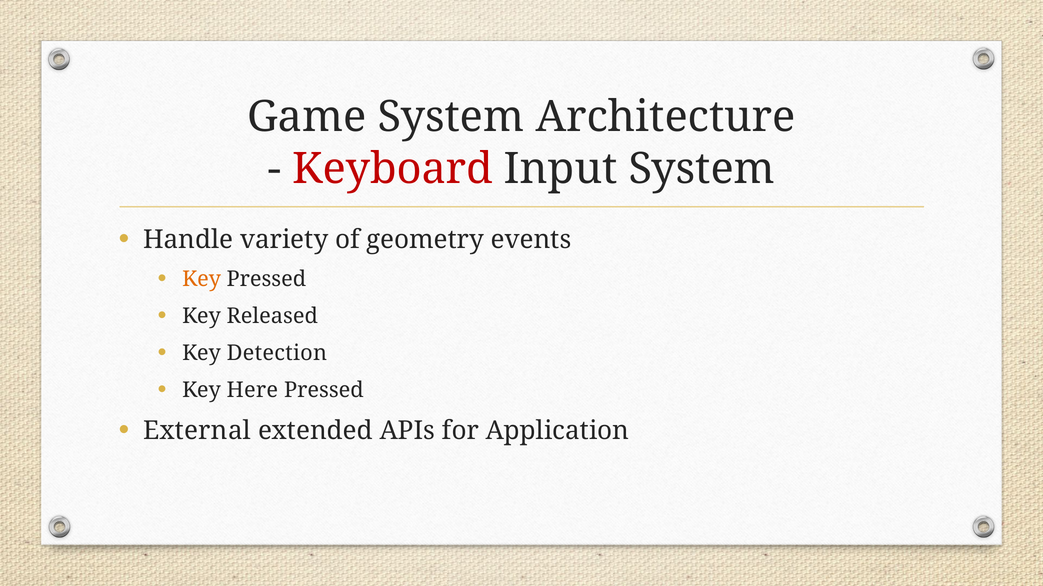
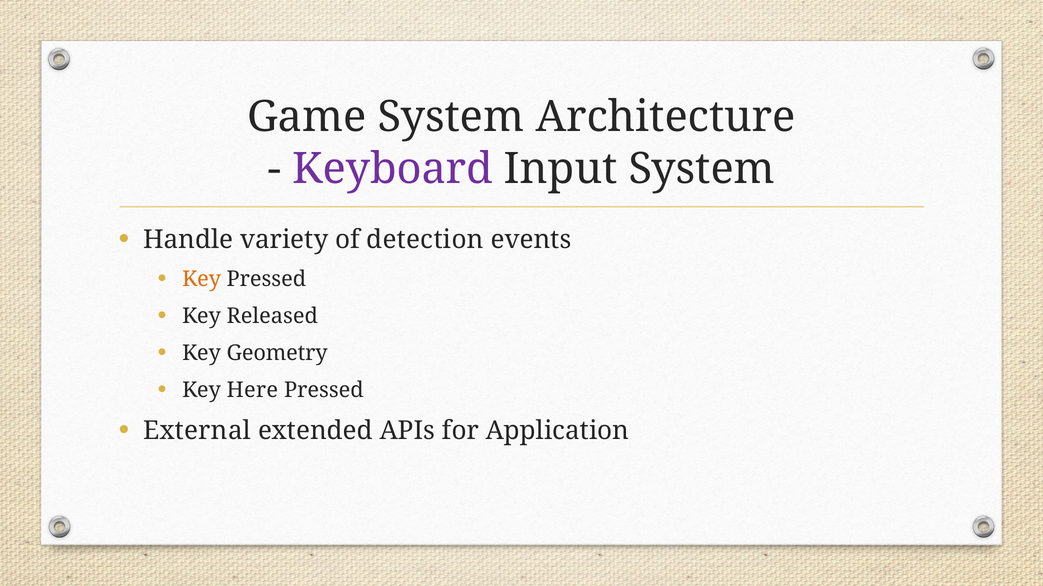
Keyboard colour: red -> purple (393, 169)
geometry: geometry -> detection (425, 240)
Detection: Detection -> Geometry (277, 353)
